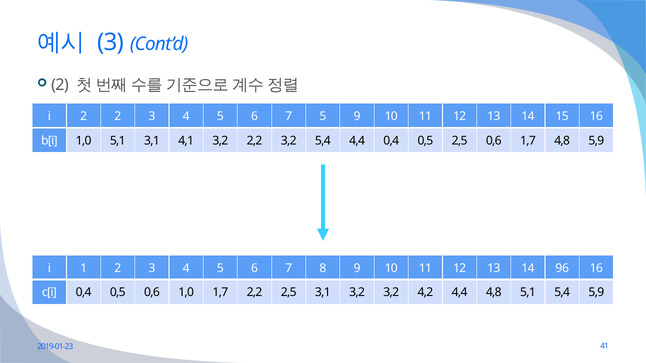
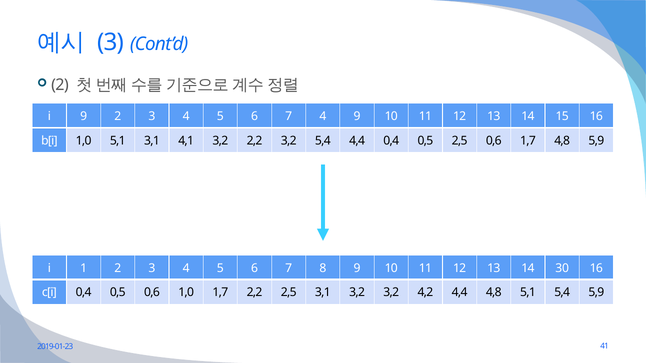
i 2: 2 -> 9 (84, 116)
7 5: 5 -> 4 (323, 116)
96: 96 -> 30 (562, 268)
